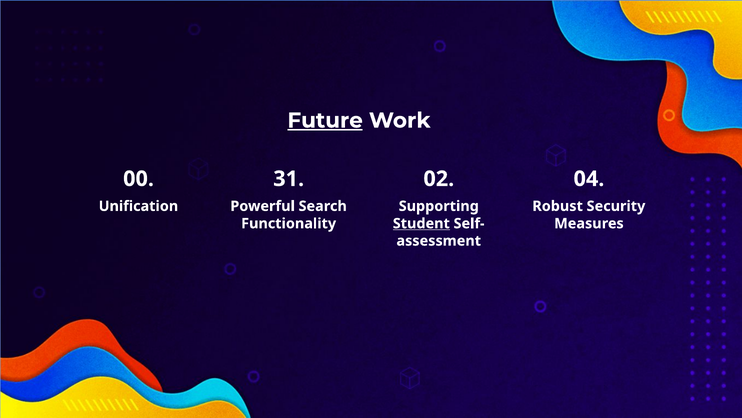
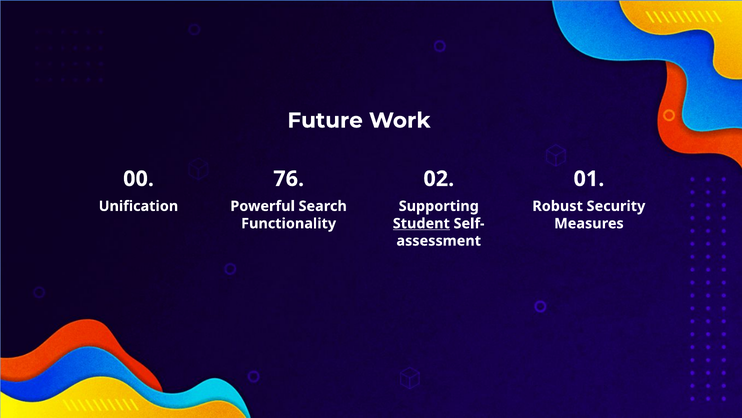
Future underline: present -> none (325, 120)
31: 31 -> 76 (289, 179)
04: 04 -> 01 (589, 179)
